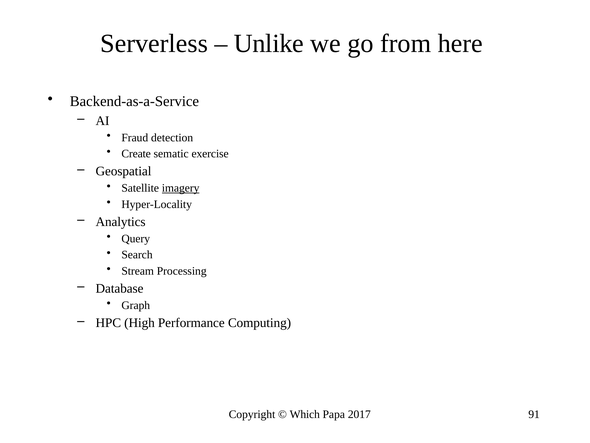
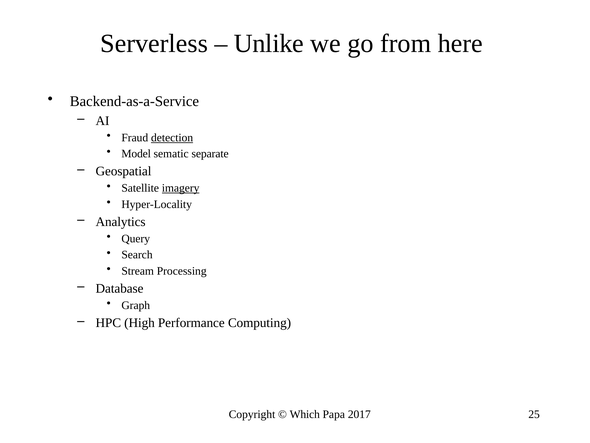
detection underline: none -> present (172, 137)
Create: Create -> Model (136, 154)
exercise: exercise -> separate (210, 154)
91: 91 -> 25 (534, 414)
